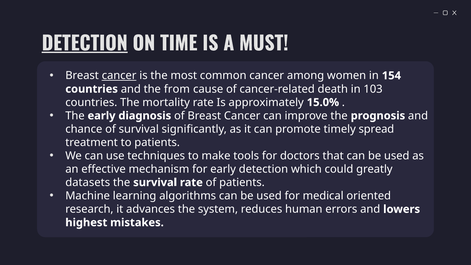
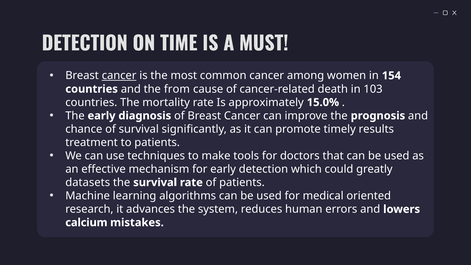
DETECTION underline: present -> none (85, 44)
spread: spread -> results (376, 129)
highest: highest -> calcium (86, 223)
